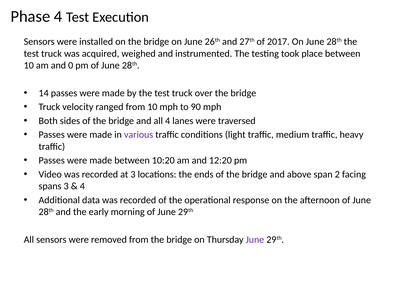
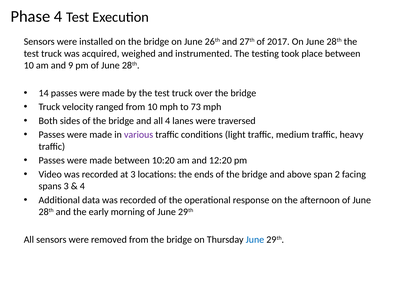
0: 0 -> 9 (71, 65)
90: 90 -> 73 (196, 107)
June colour: purple -> blue (255, 240)
